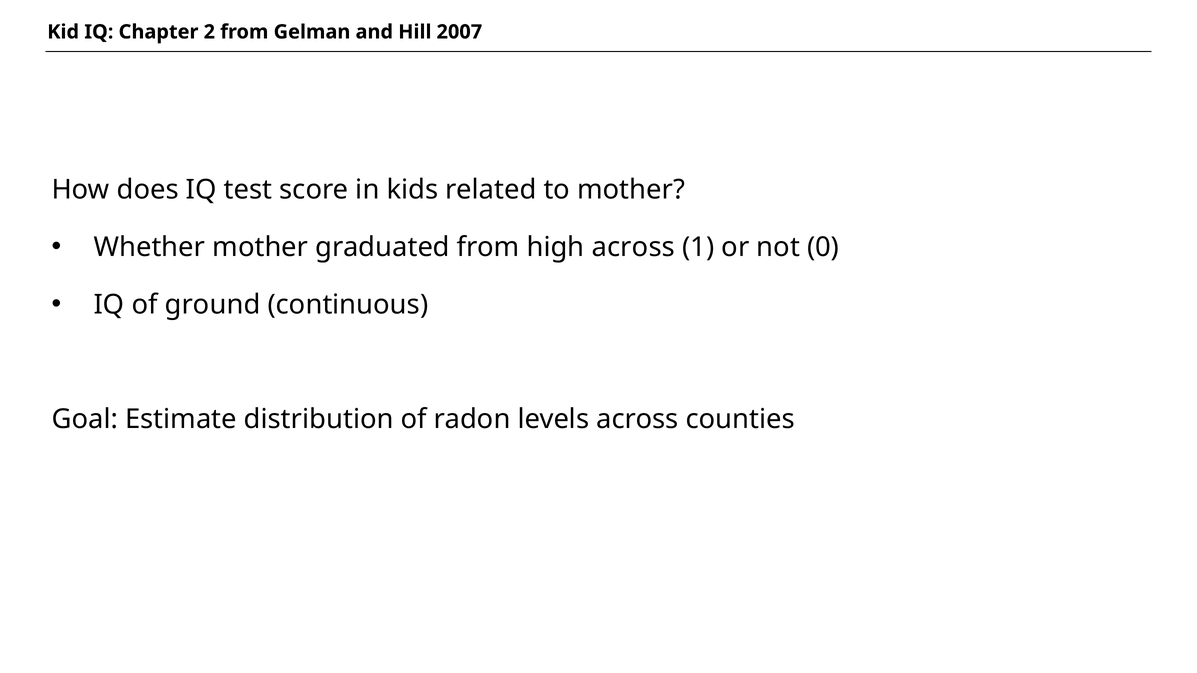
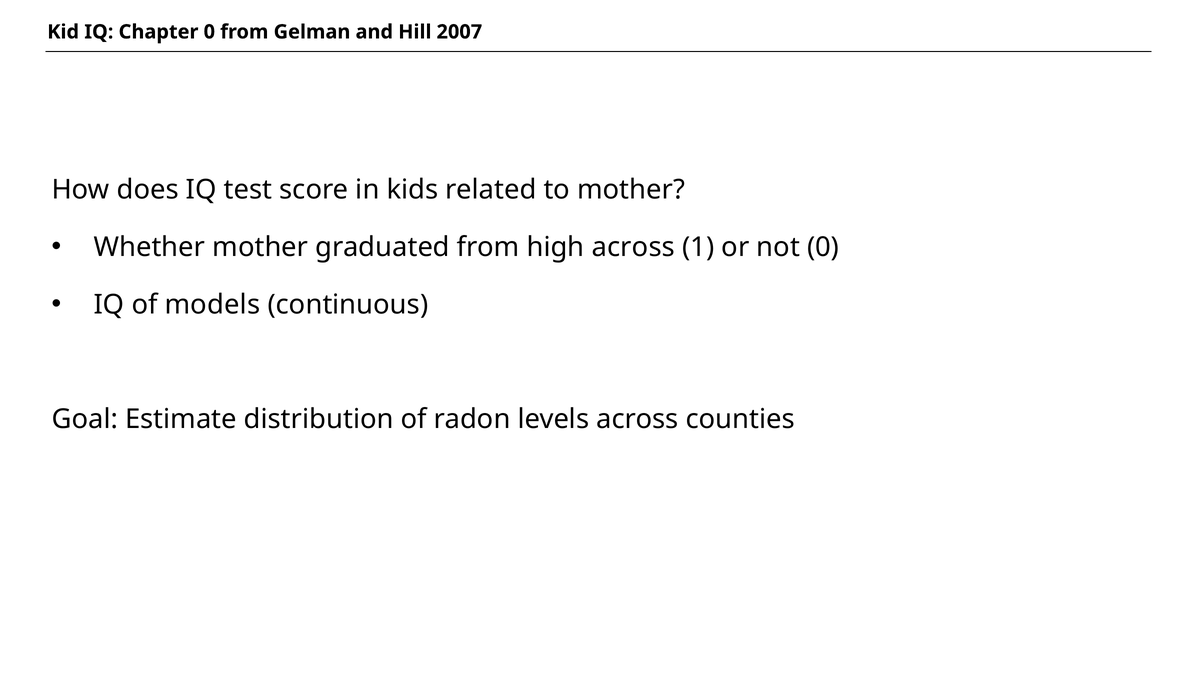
Chapter 2: 2 -> 0 (209, 32)
ground: ground -> models (212, 305)
